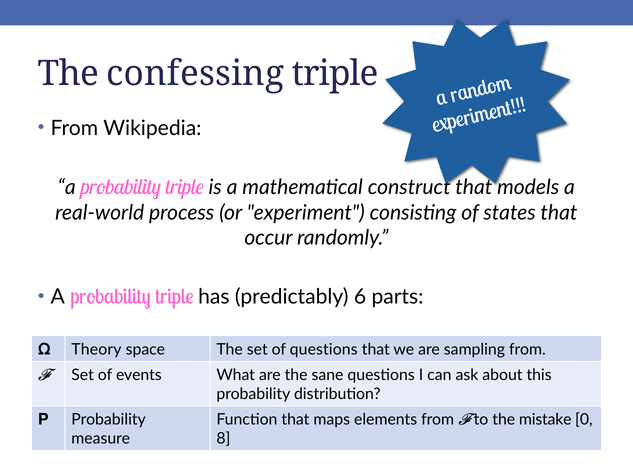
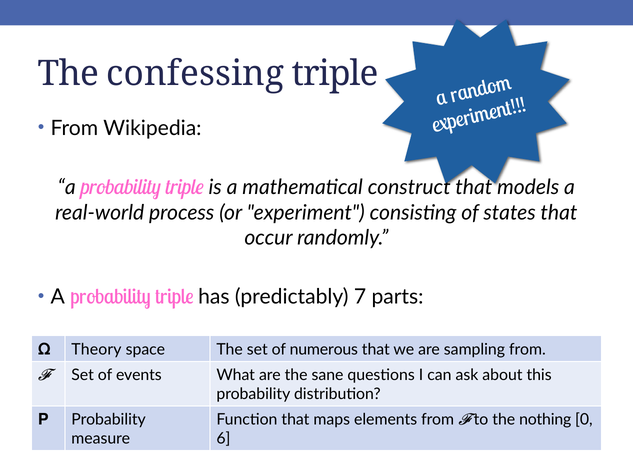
6: 6 -> 7 (360, 297)
of questions: questions -> numerous (324, 349)
mistake: mistake -> nothing (545, 419)
8: 8 -> 6 (223, 438)
